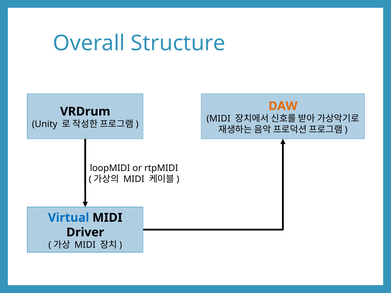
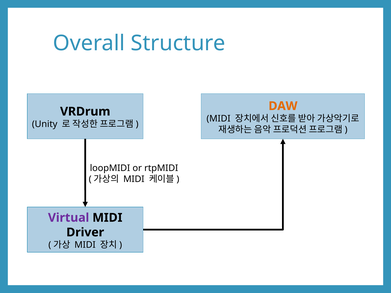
Virtual colour: blue -> purple (69, 218)
